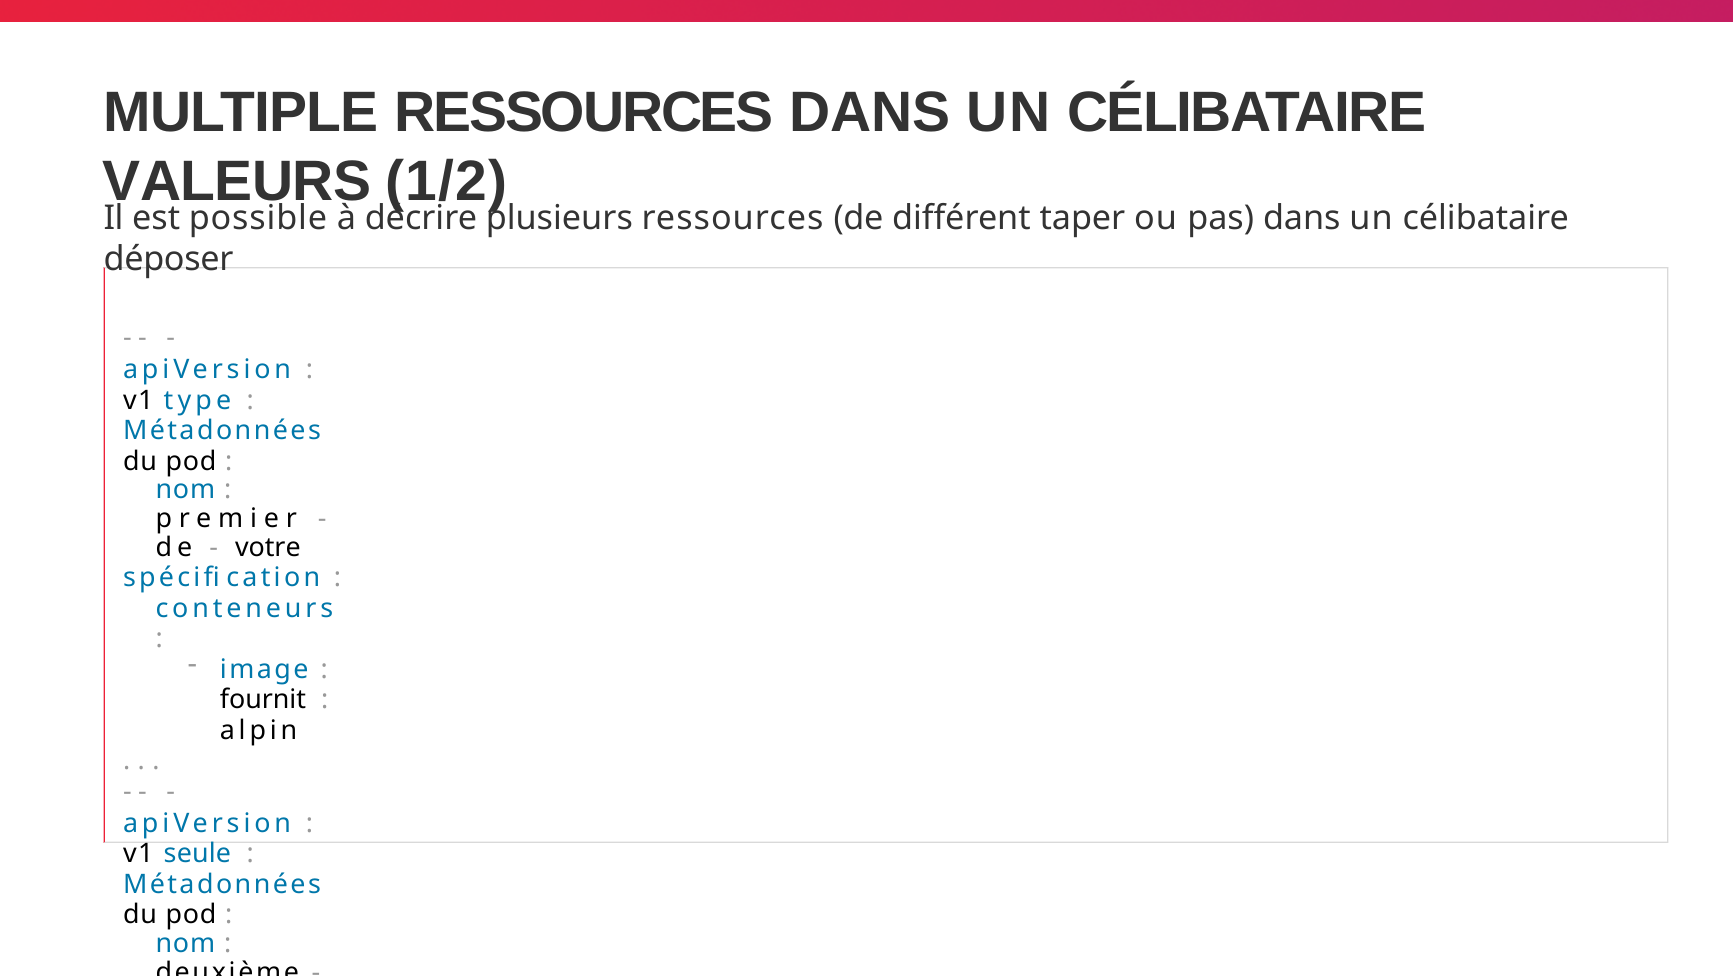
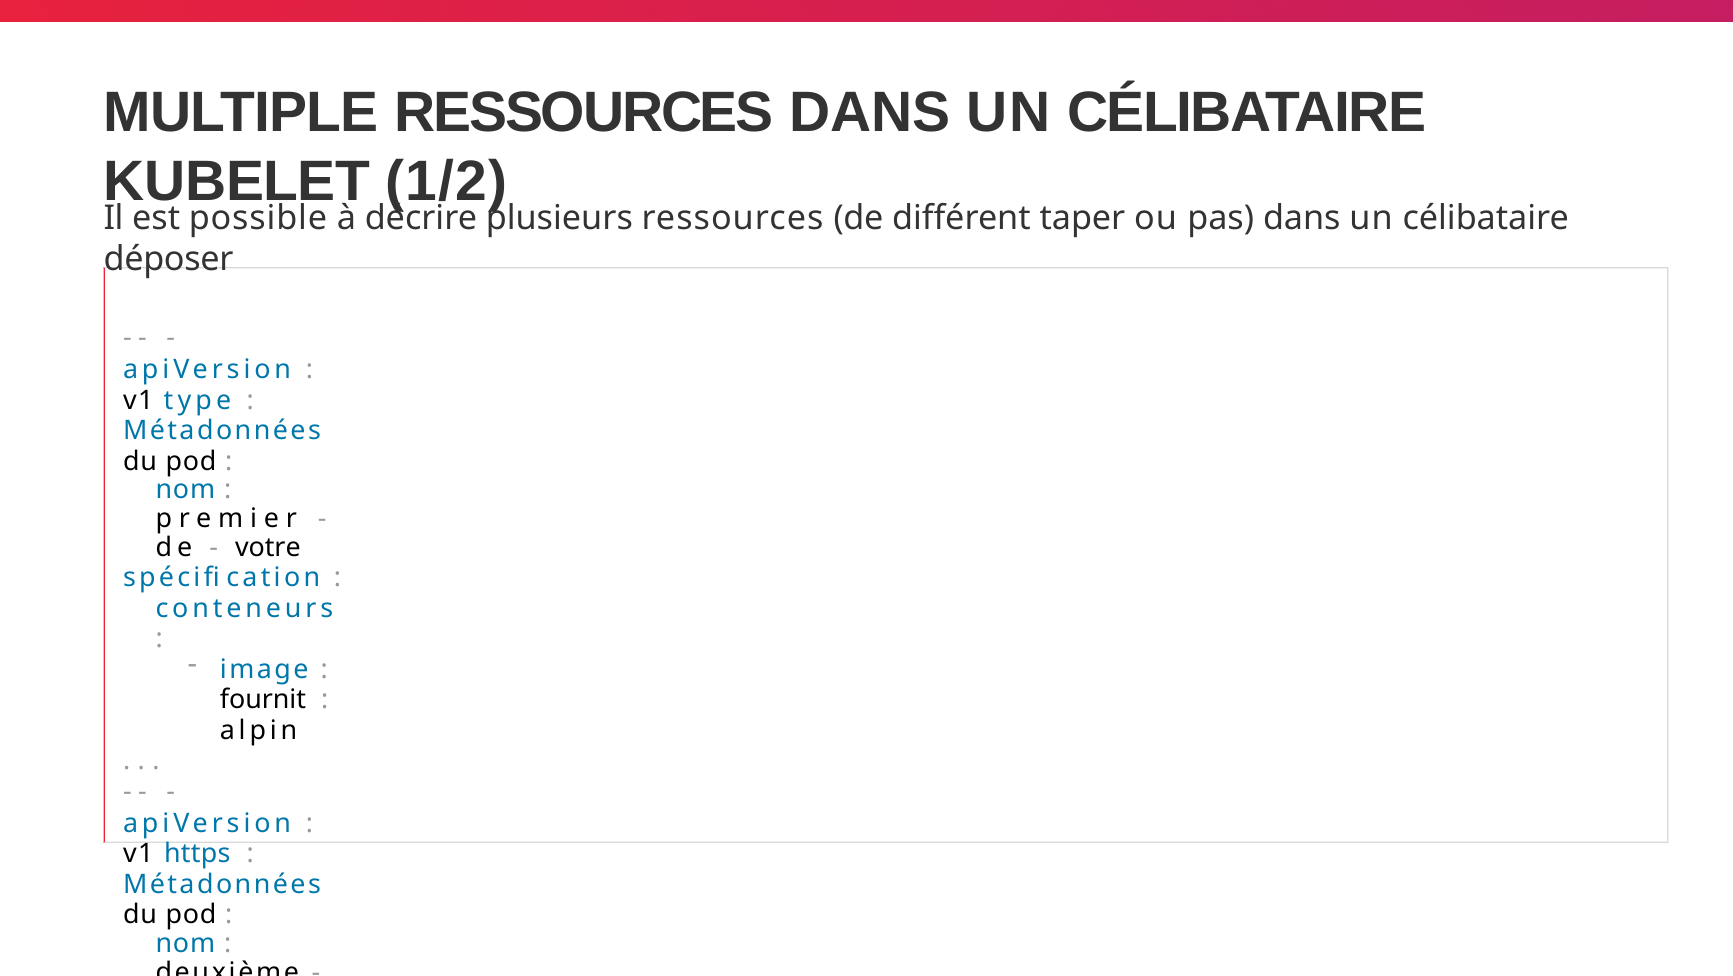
VALEURS: VALEURS -> KUBELET (237, 181)
seule: seule -> https (197, 854)
